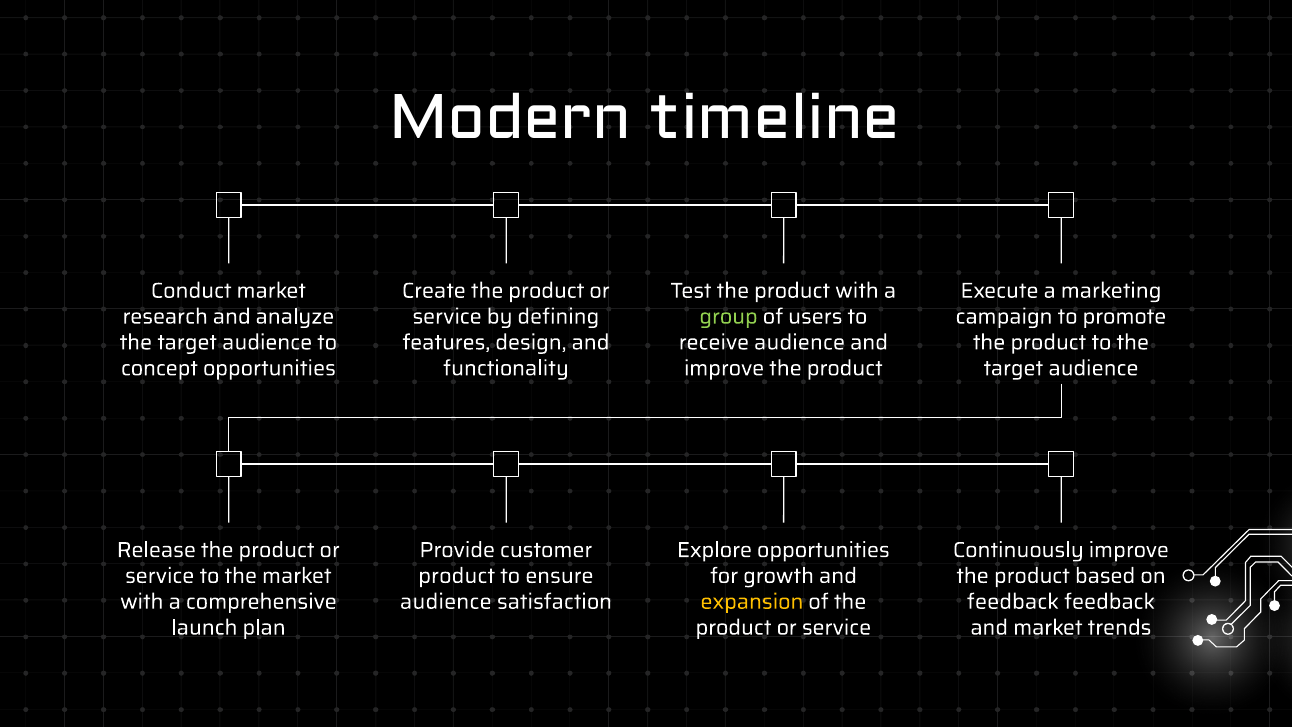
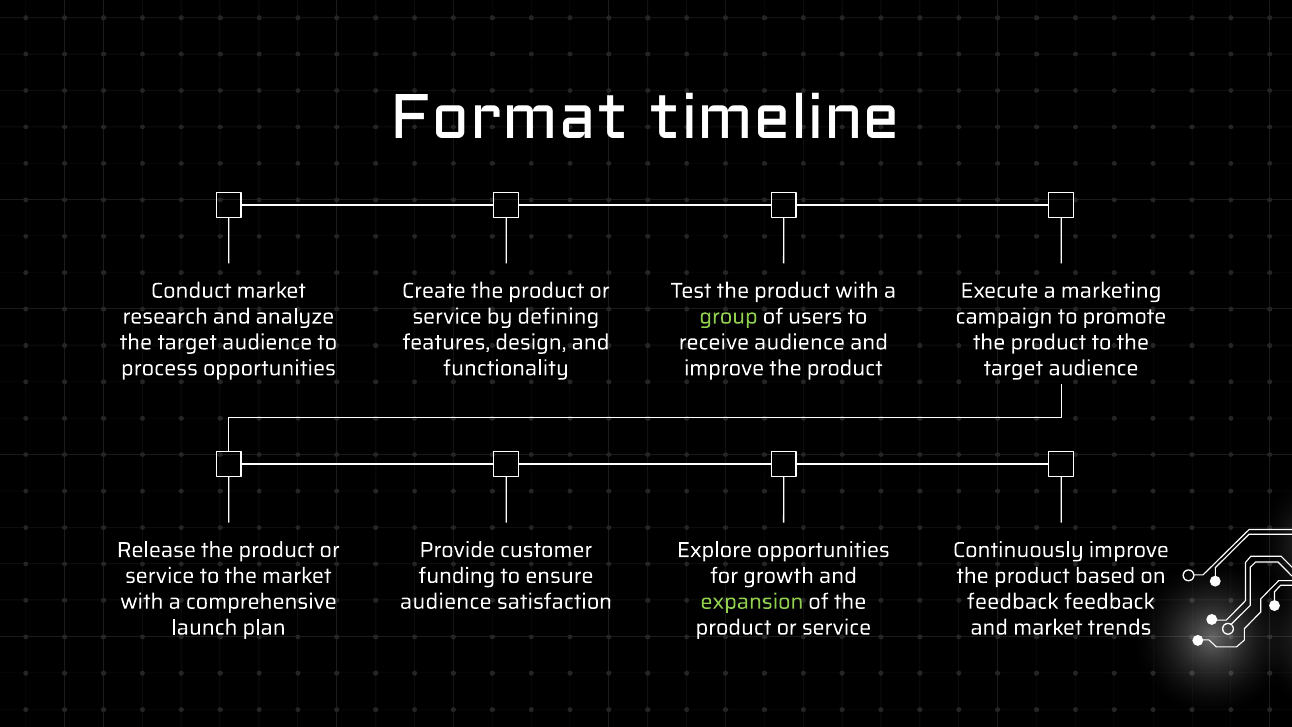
Modern: Modern -> Format (510, 118)
concept: concept -> process (159, 368)
product: product -> funding (457, 576)
expansion colour: yellow -> light green (752, 601)
